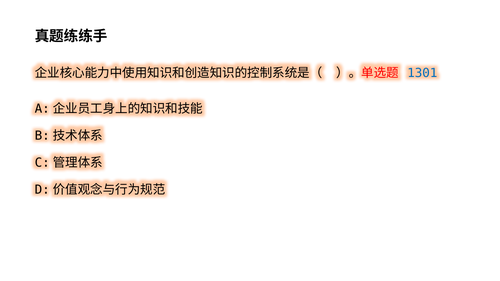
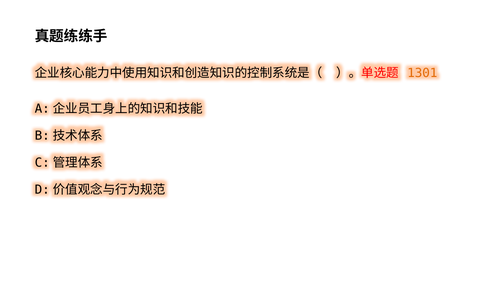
1301 colour: blue -> orange (422, 73)
